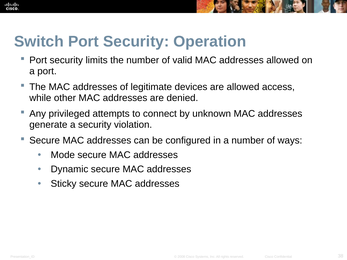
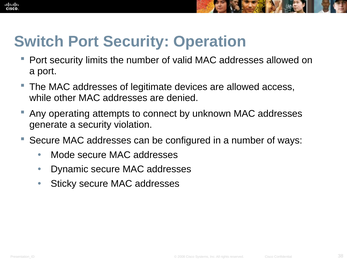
privileged: privileged -> operating (69, 114)
